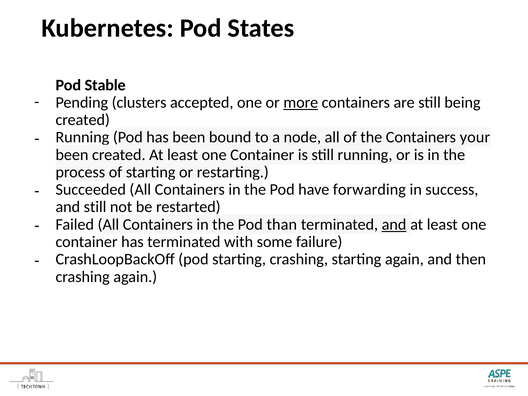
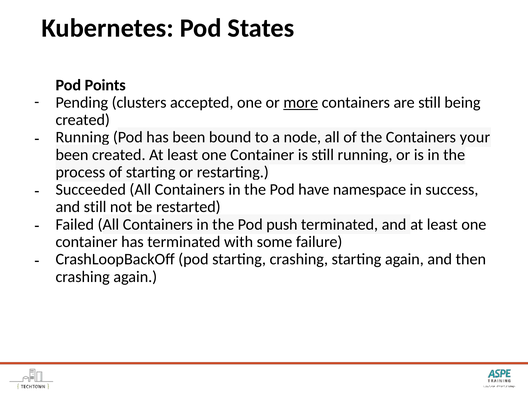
Stable: Stable -> Points (105, 85)
forwarding: forwarding -> namespace (370, 190)
than: than -> push (282, 224)
and underline: present -> none (394, 224)
